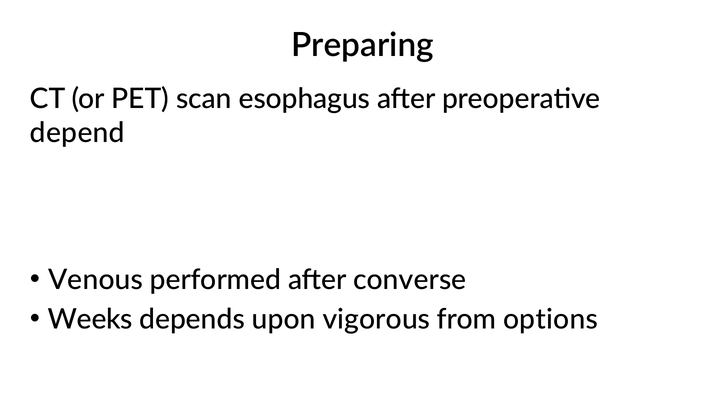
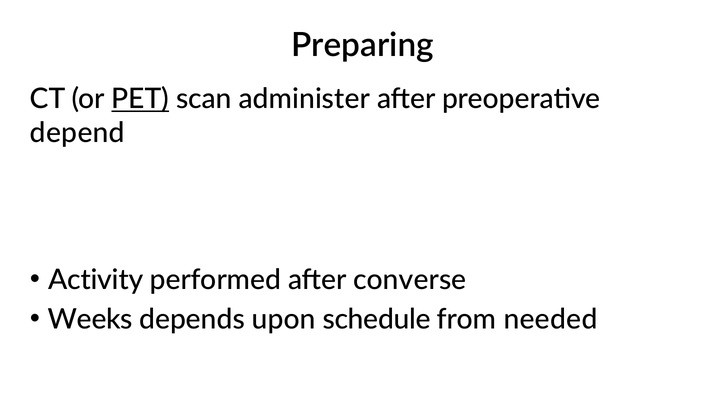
PET underline: none -> present (140, 99)
esophagus: esophagus -> administer (304, 99)
Venous: Venous -> Activity (96, 280)
vigorous: vigorous -> schedule (377, 320)
options: options -> needed (551, 320)
